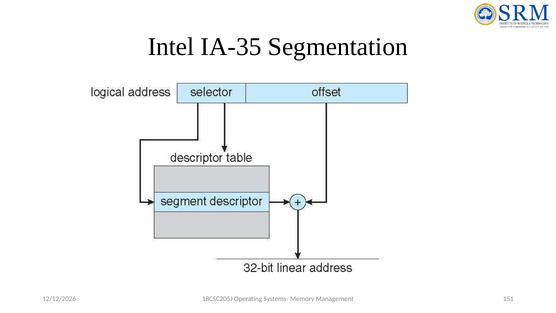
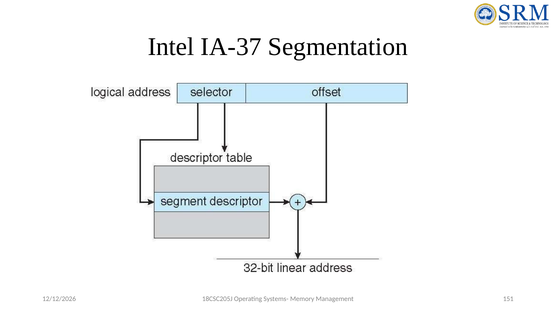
IA-35: IA-35 -> IA-37 (231, 47)
